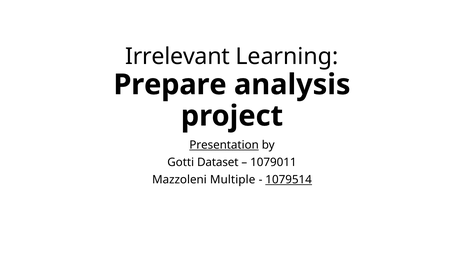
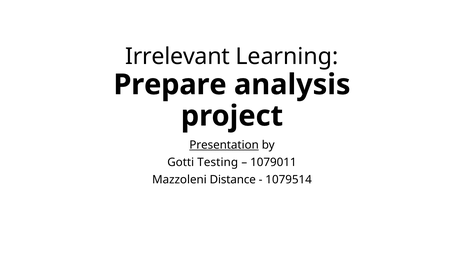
Dataset: Dataset -> Testing (218, 162)
Multiple: Multiple -> Distance (233, 180)
1079514 underline: present -> none (289, 180)
